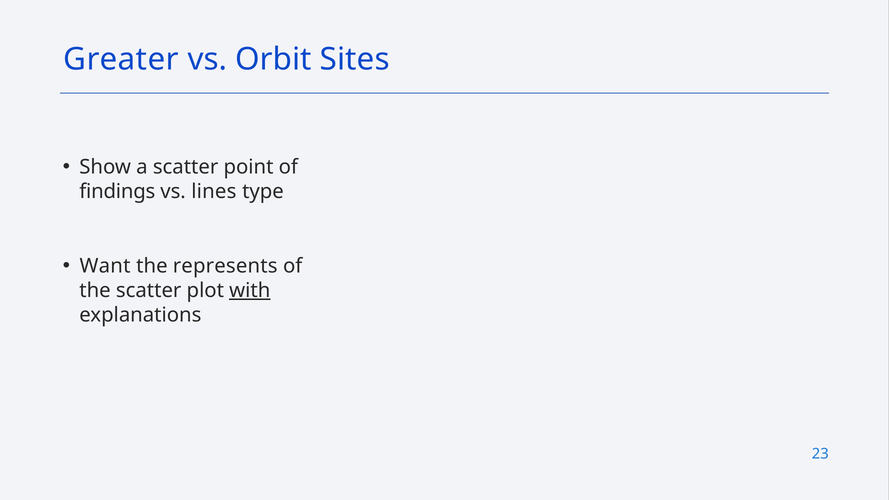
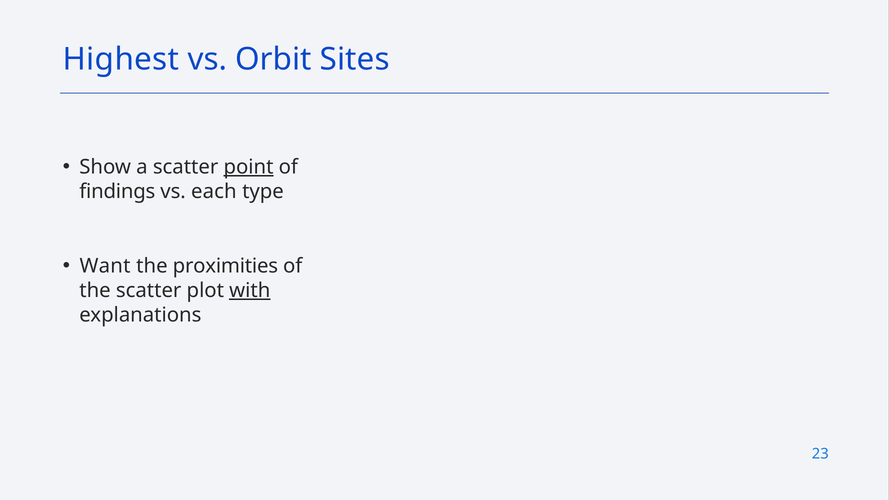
Greater: Greater -> Highest (121, 59)
point underline: none -> present (249, 167)
lines: lines -> each (214, 191)
represents: represents -> proximities (225, 266)
